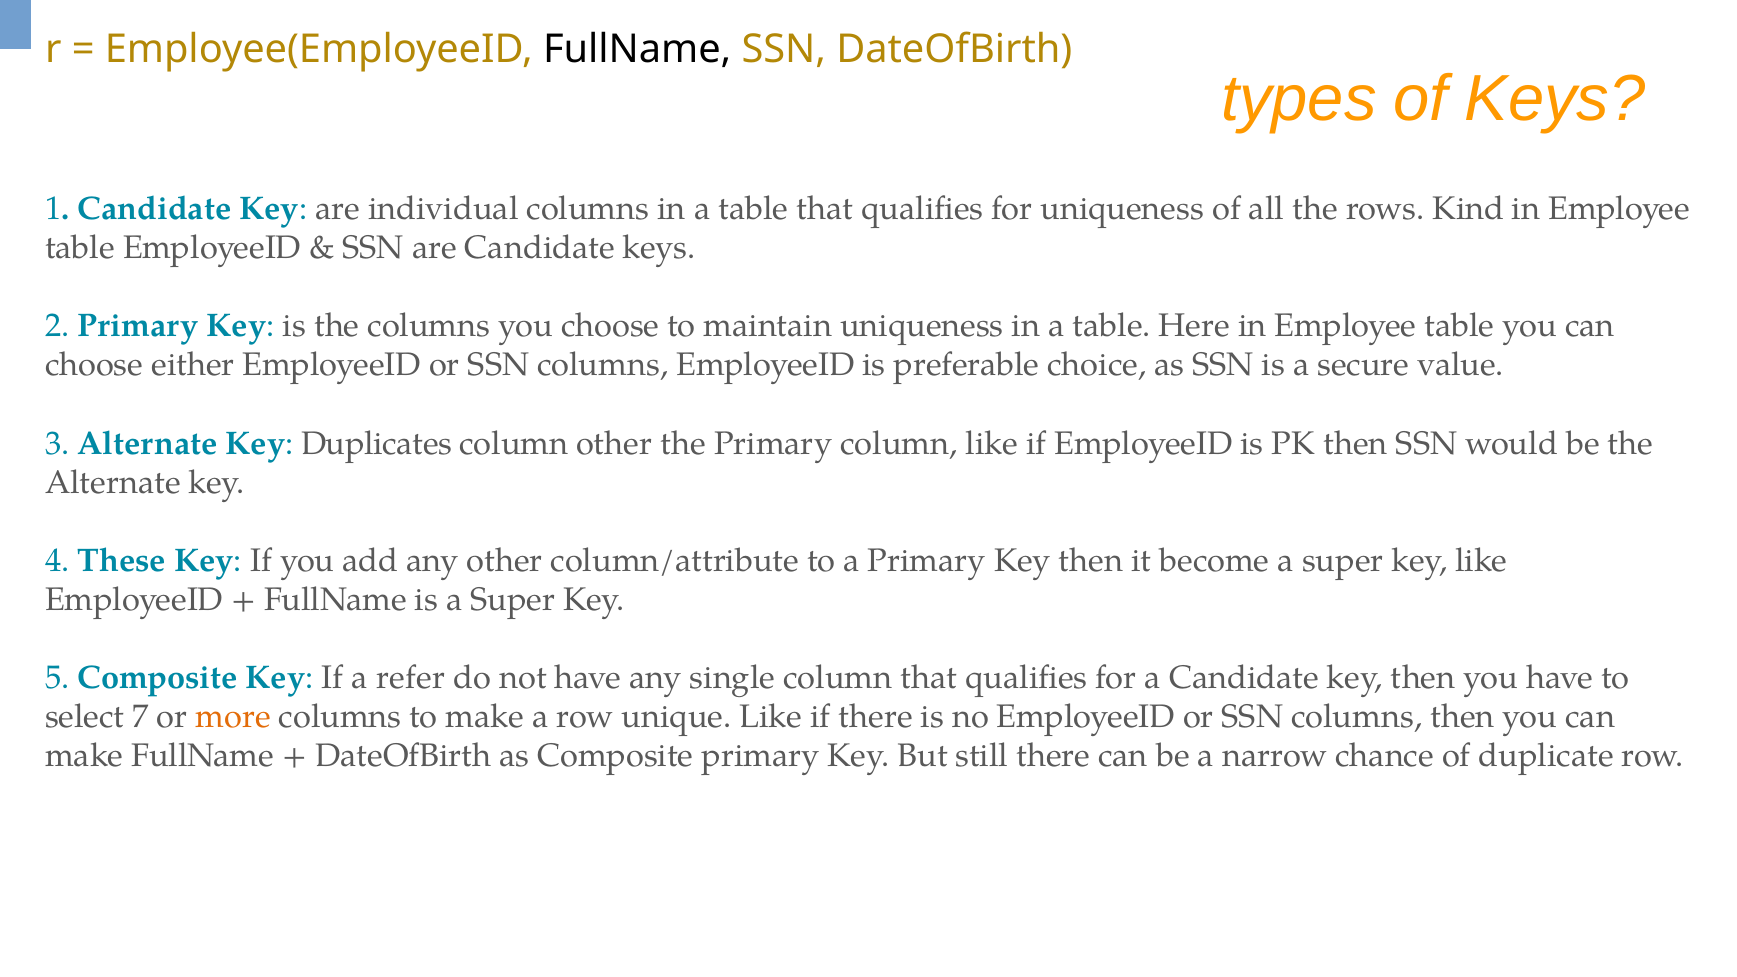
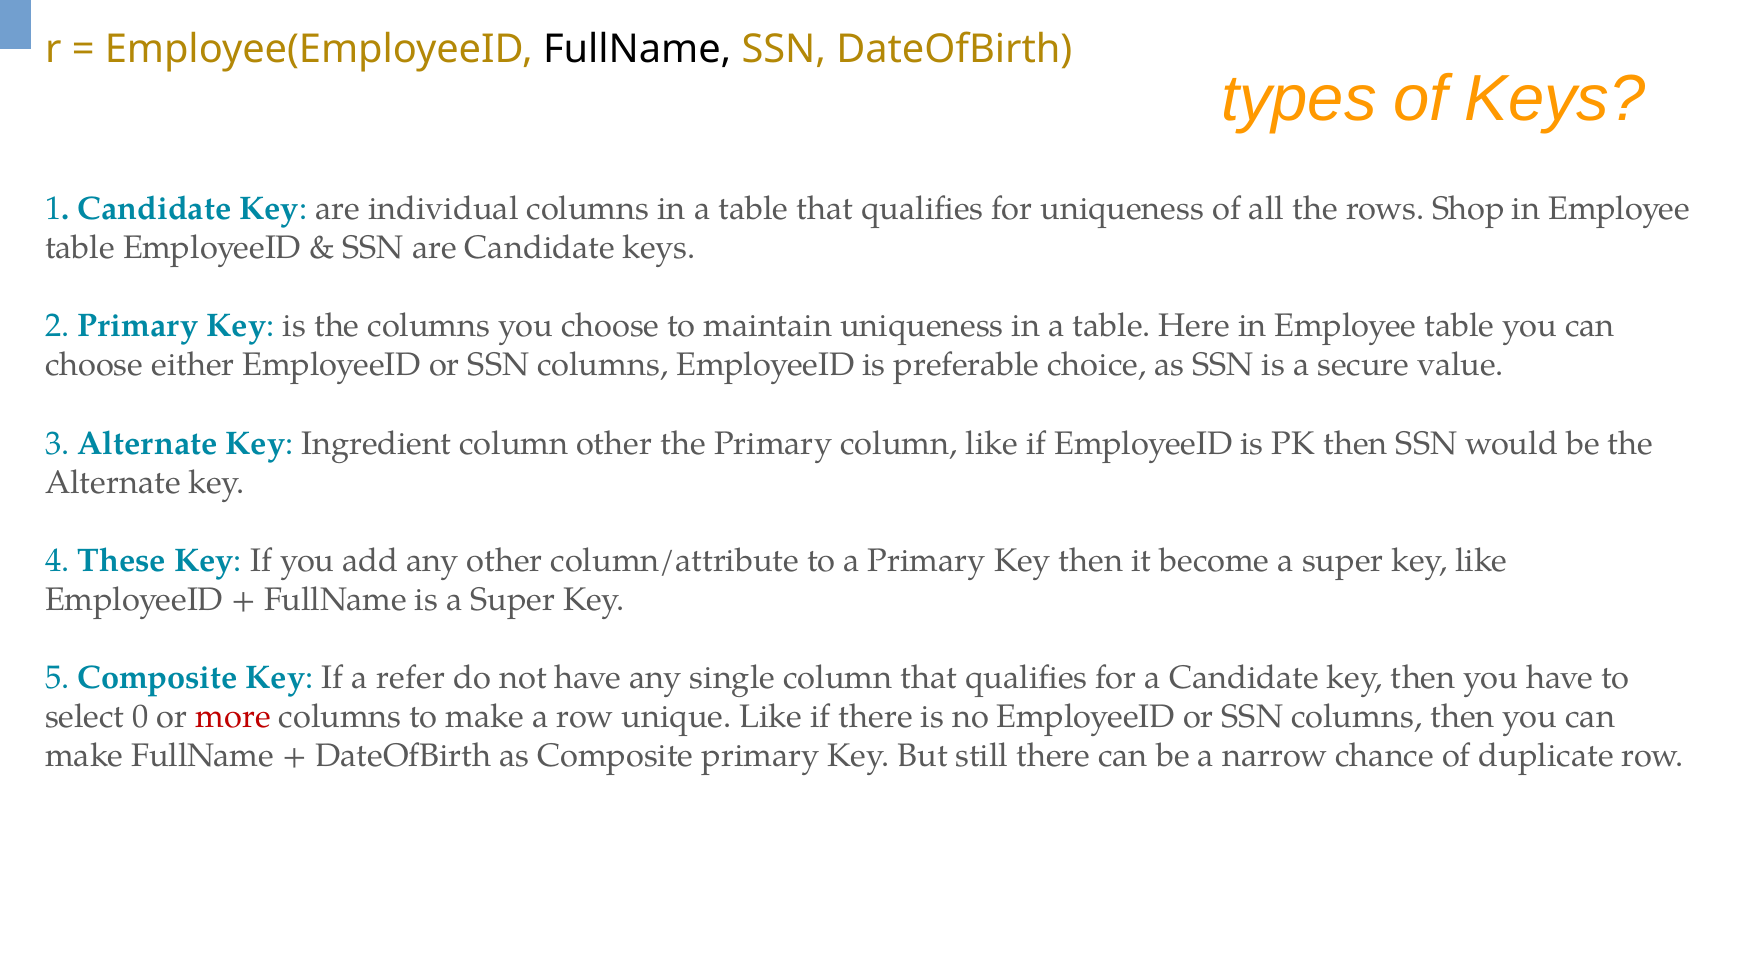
Kind: Kind -> Shop (1468, 209)
Duplicates: Duplicates -> Ingredient (377, 443)
7: 7 -> 0 (141, 717)
more colour: orange -> red (233, 717)
